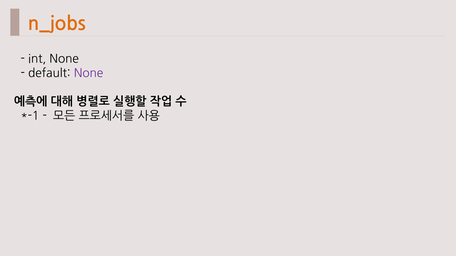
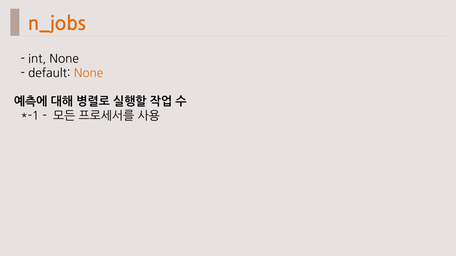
None colour: purple -> orange (89, 73)
